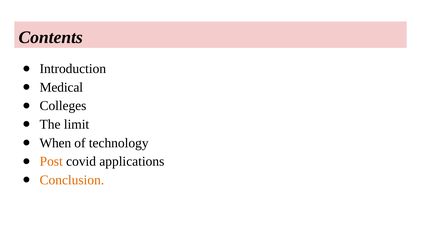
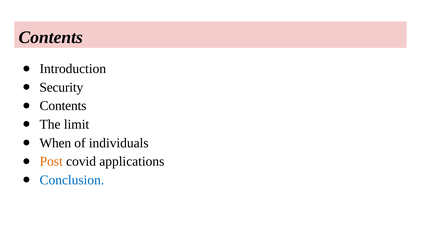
Medical: Medical -> Security (61, 87)
Colleges: Colleges -> Contents (63, 106)
technology: technology -> individuals (119, 143)
Conclusion colour: orange -> blue (72, 180)
